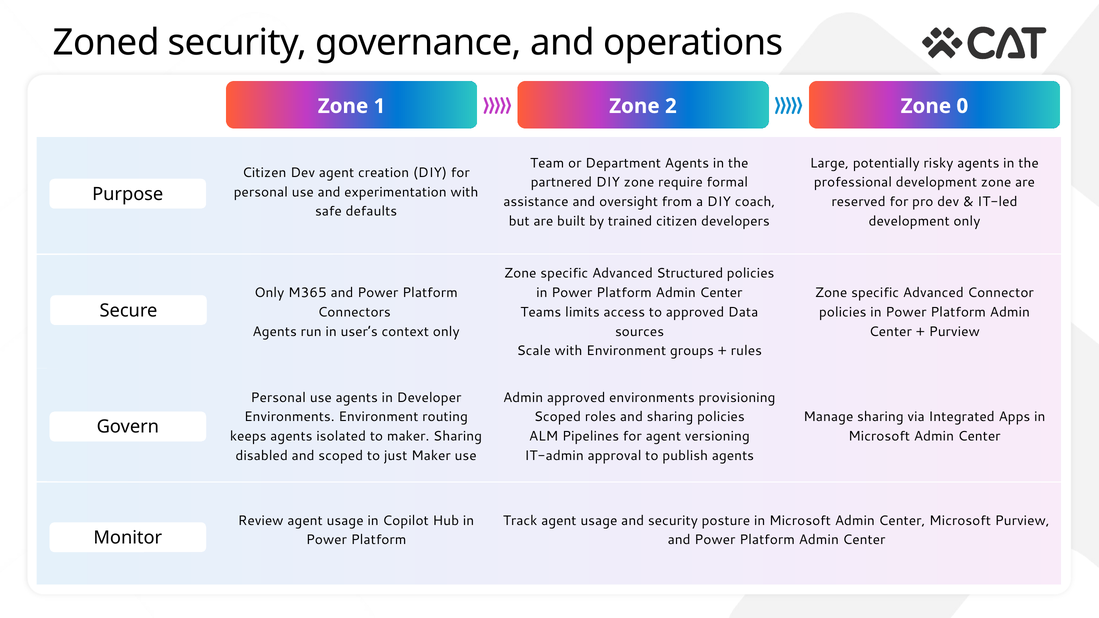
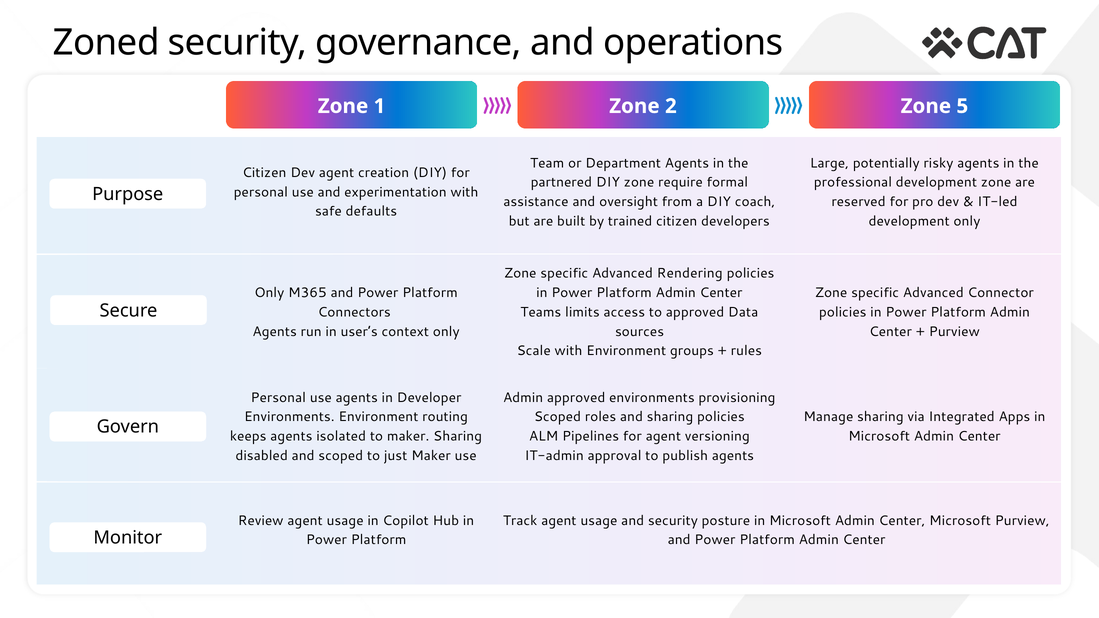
0: 0 -> 5 (962, 106)
Structured: Structured -> Rendering (690, 274)
